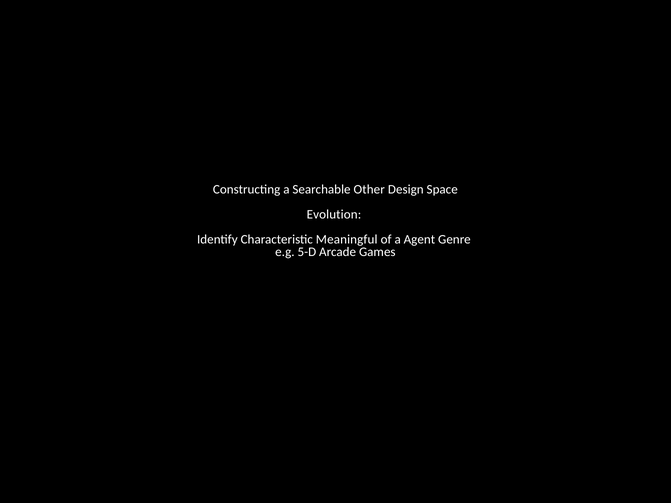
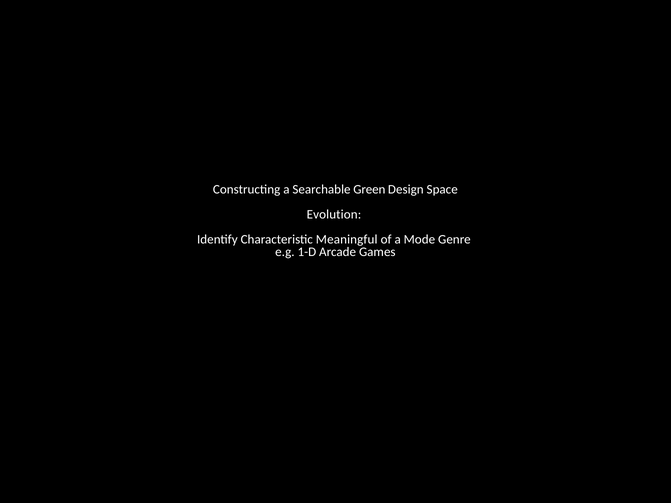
Other: Other -> Green (369, 189)
Agent: Agent -> Mode (419, 240)
5-D: 5-D -> 1-D (307, 252)
